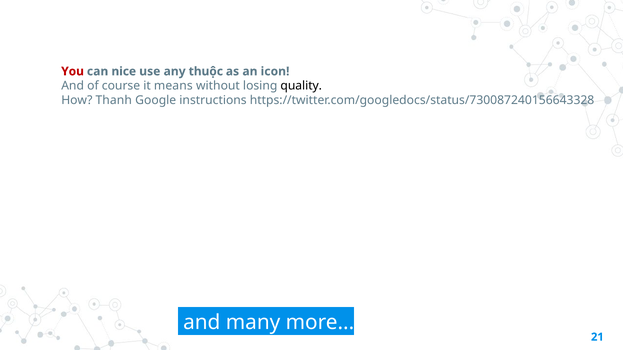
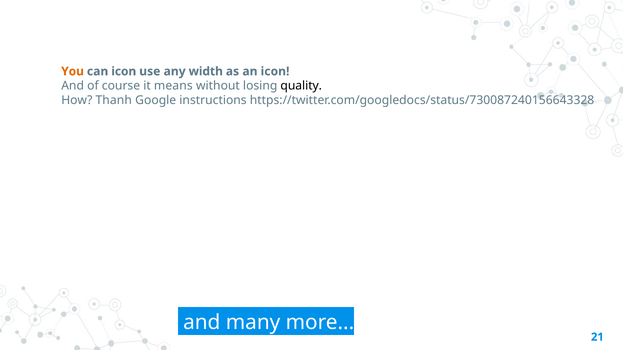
You colour: red -> orange (73, 71)
can nice: nice -> icon (124, 71)
thuộc: thuộc -> width (206, 71)
